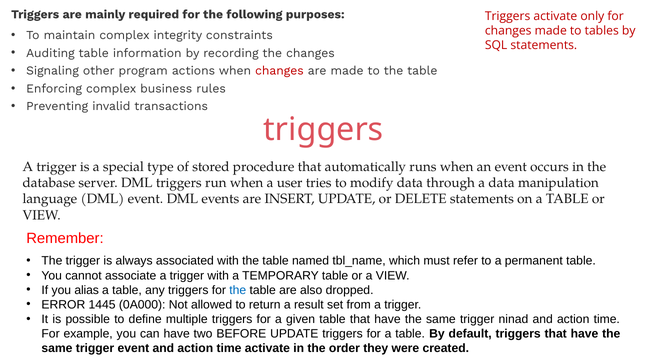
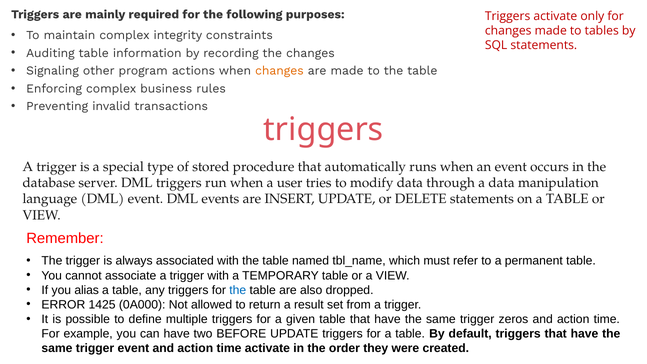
changes colour: red -> orange (279, 71)
1445: 1445 -> 1425 (102, 305)
ninad: ninad -> zeros (513, 319)
